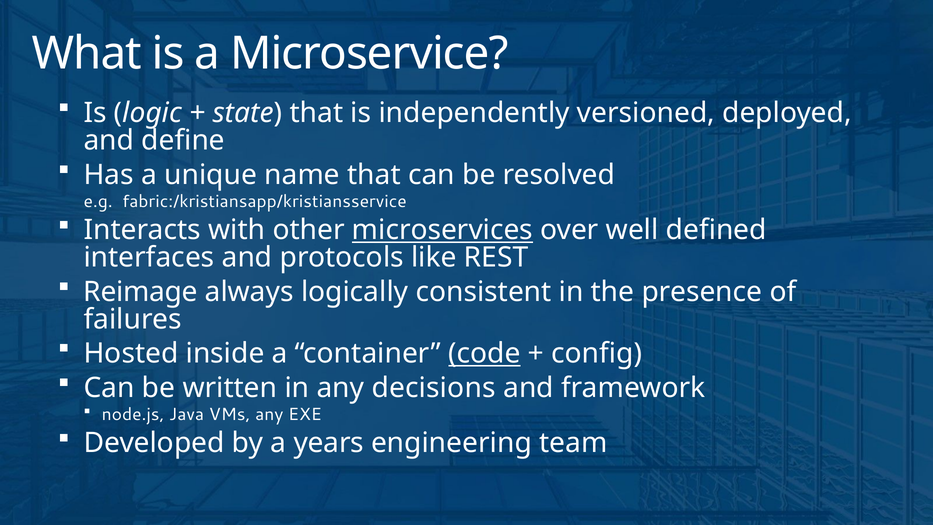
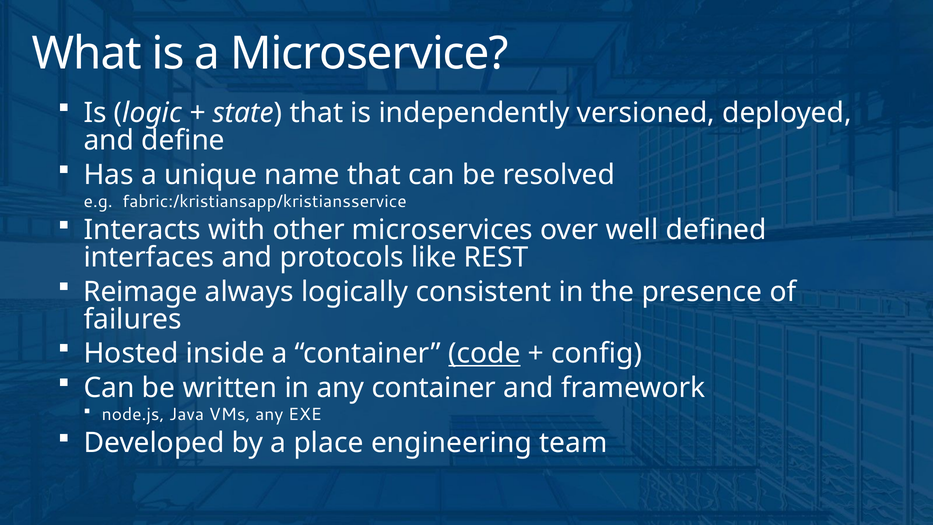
microservices underline: present -> none (442, 230)
any decisions: decisions -> container (434, 388)
years: years -> place (329, 443)
